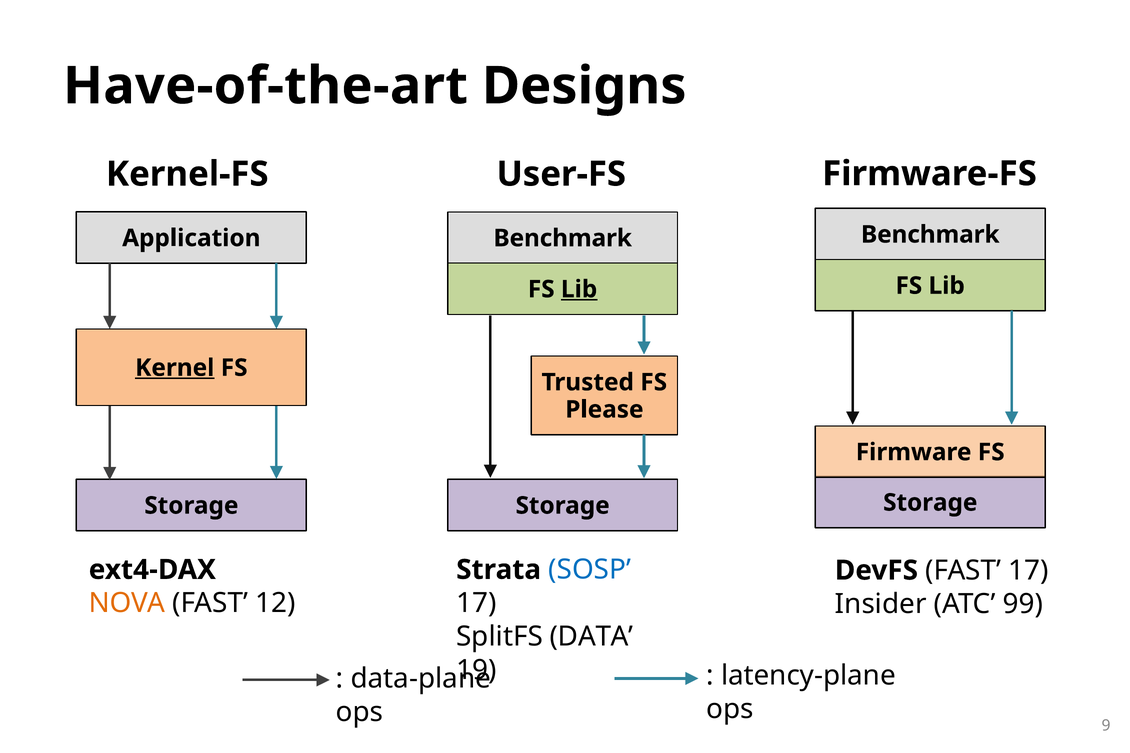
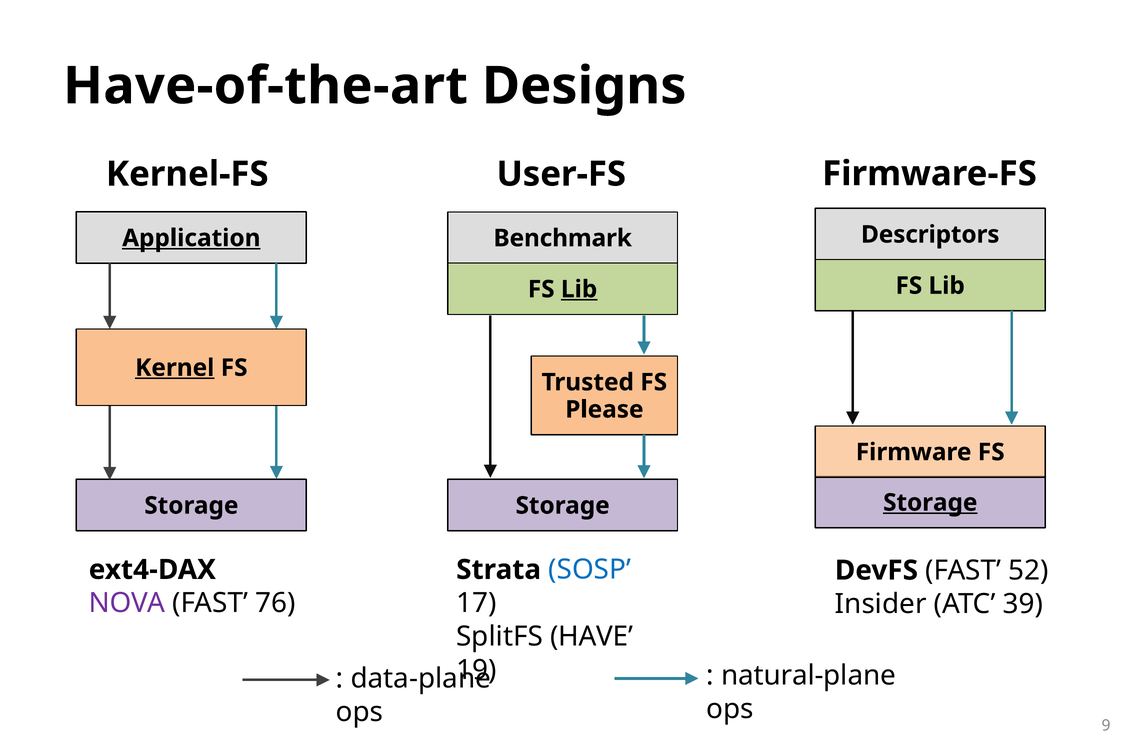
Benchmark: Benchmark -> Descriptors (930, 235)
Application underline: none -> present (191, 238)
Storage underline: none -> present (930, 503)
FAST 17: 17 -> 52 (1029, 571)
NOVA colour: orange -> purple (127, 603)
12: 12 -> 76 (275, 603)
99: 99 -> 39 (1023, 604)
DATA: DATA -> HAVE (592, 637)
latency-plane: latency-plane -> natural-plane (808, 676)
